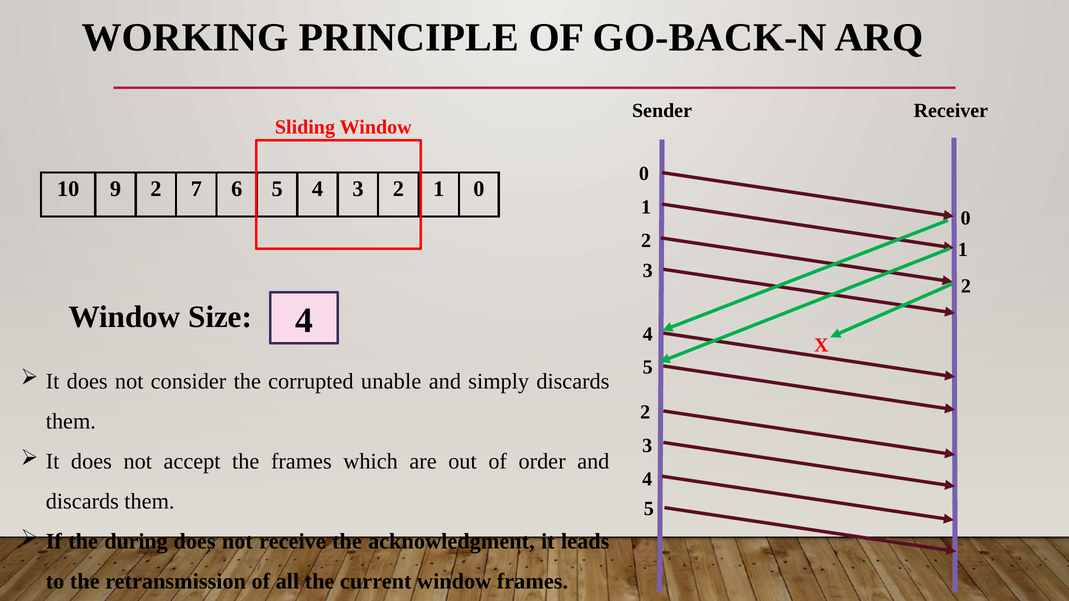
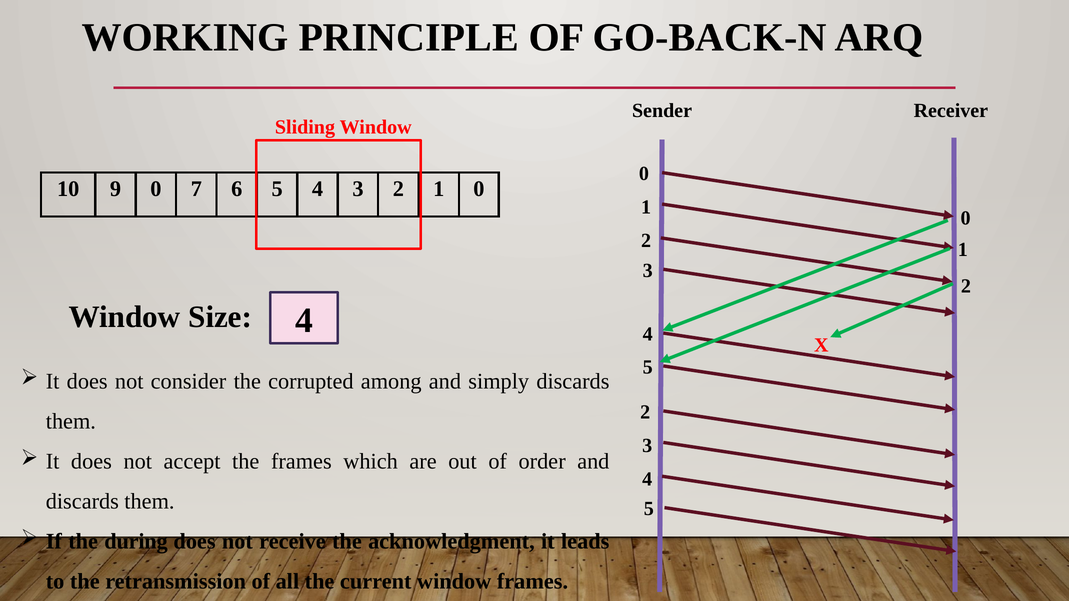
9 2: 2 -> 0 (156, 189)
unable: unable -> among (391, 381)
